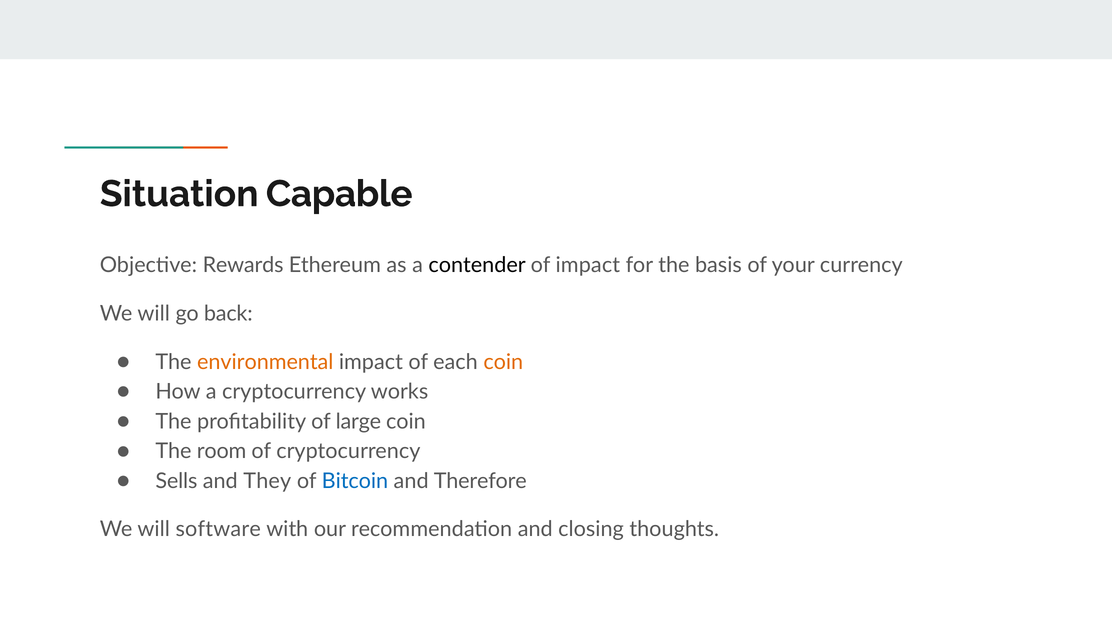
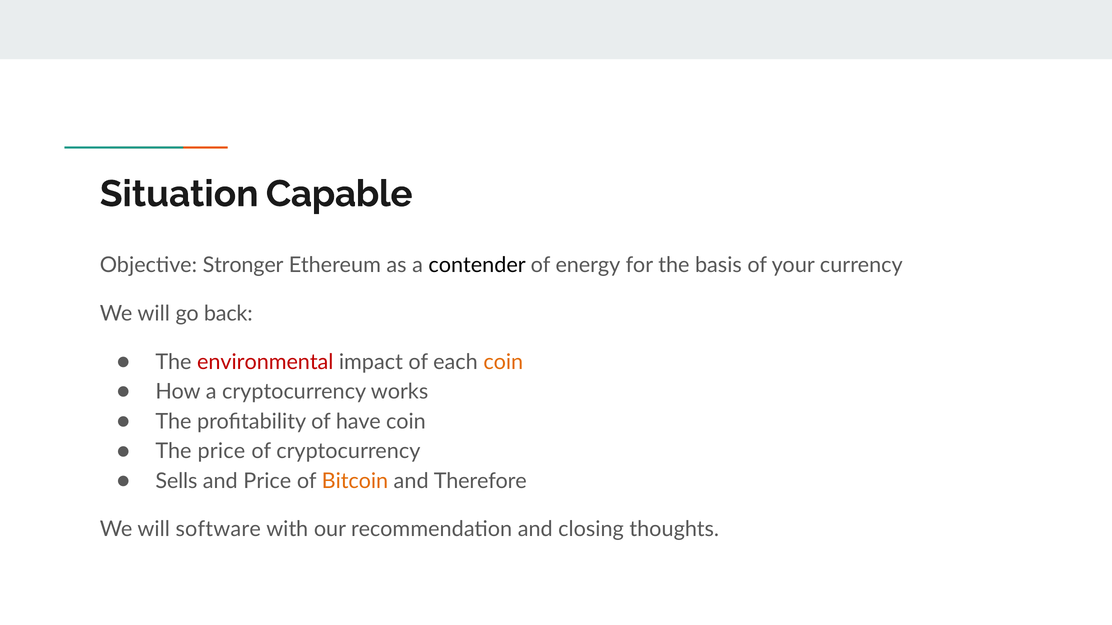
Rewards: Rewards -> Stronger (243, 266)
of impact: impact -> energy (588, 266)
environmental colour: orange -> red (265, 362)
large: large -> have (358, 422)
The room: room -> price (221, 452)
and They: They -> Price (267, 481)
Bitcoin colour: blue -> orange (355, 481)
